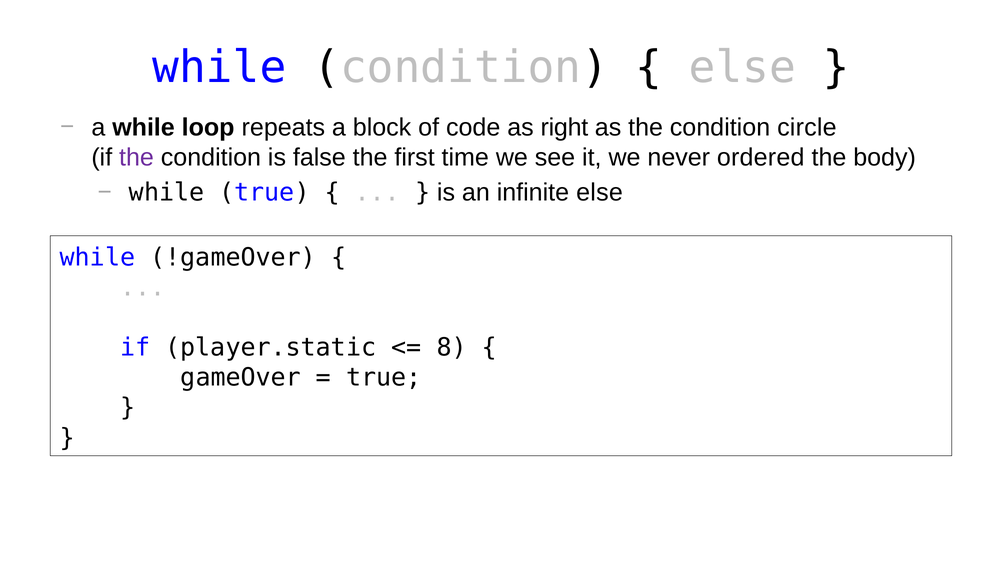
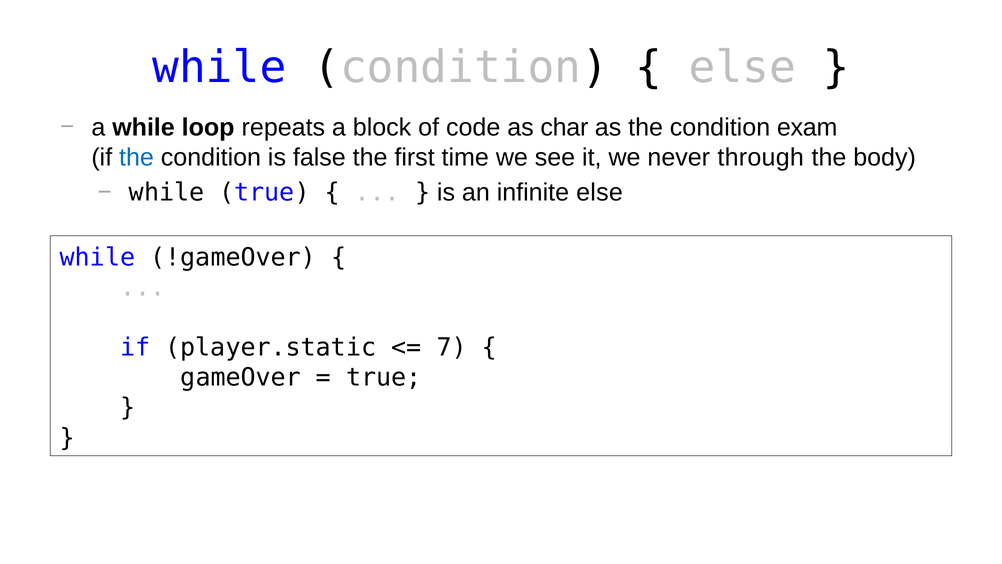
right: right -> char (564, 127)
circle: circle -> exam (807, 127)
the colour: purple -> blue (137, 157)
ordered: ordered -> through (761, 157)
8: 8 -> 7 (452, 347)
